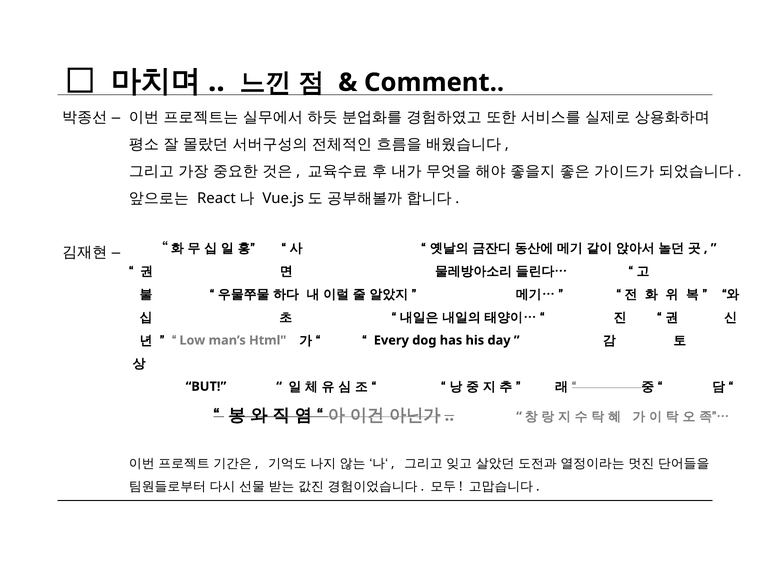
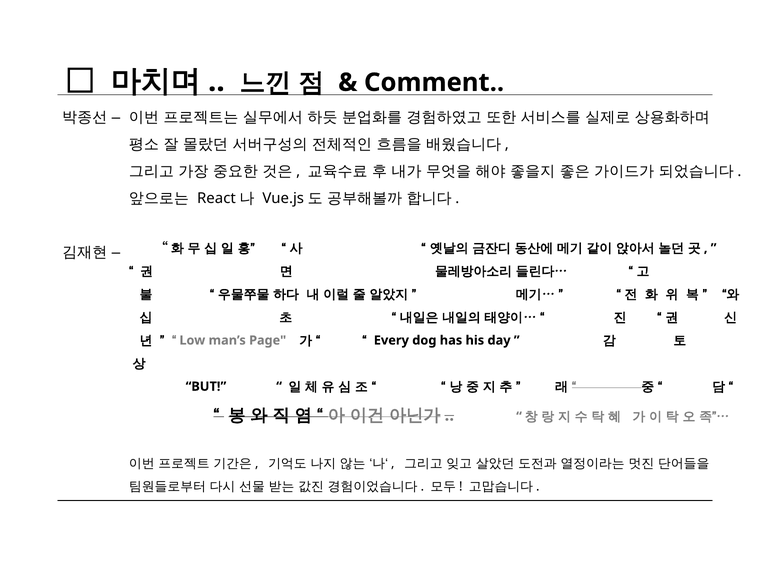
Html: Html -> Page (268, 341)
